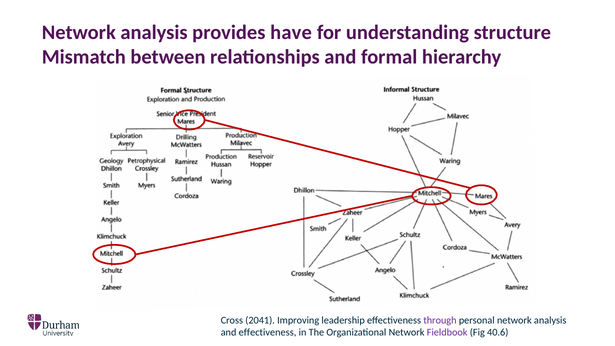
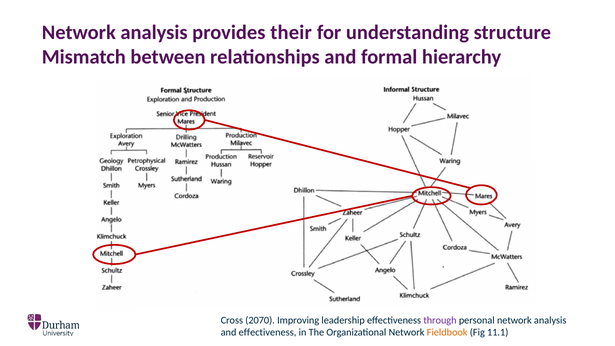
have: have -> their (291, 32)
2041: 2041 -> 2070 (260, 320)
Fieldbook colour: purple -> orange (447, 332)
40.6: 40.6 -> 11.1 (498, 332)
